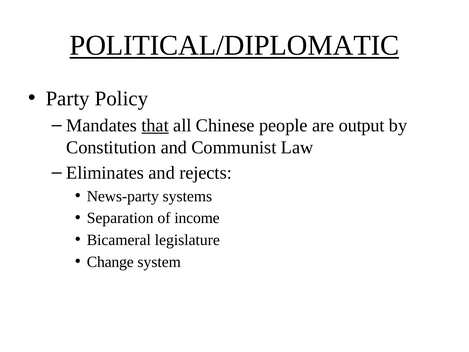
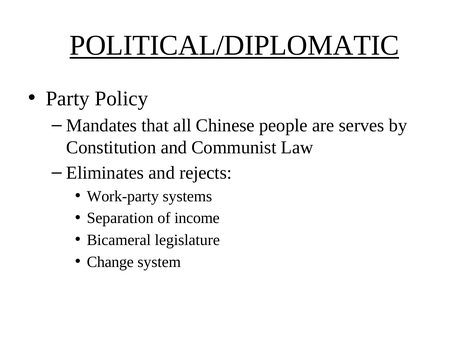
that underline: present -> none (155, 125)
output: output -> serves (362, 125)
News-party: News-party -> Work-party (123, 196)
